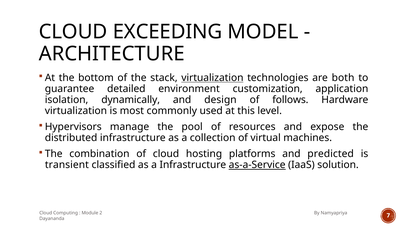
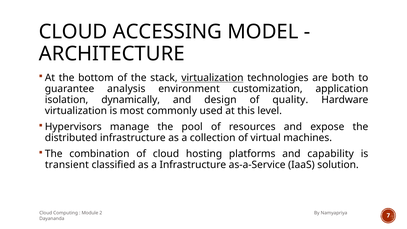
EXCEEDING: EXCEEDING -> ACCESSING (167, 32)
detailed: detailed -> analysis (126, 89)
follows: follows -> quality (290, 100)
predicted: predicted -> capability (331, 154)
as-a-Service underline: present -> none (257, 165)
